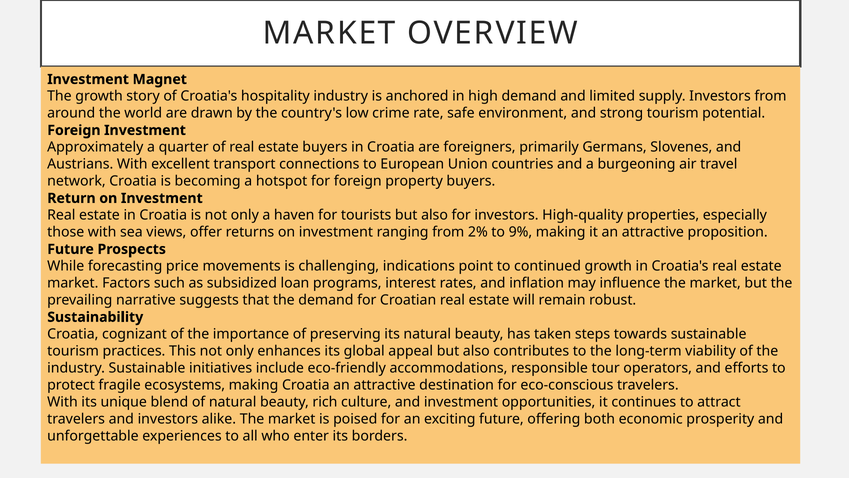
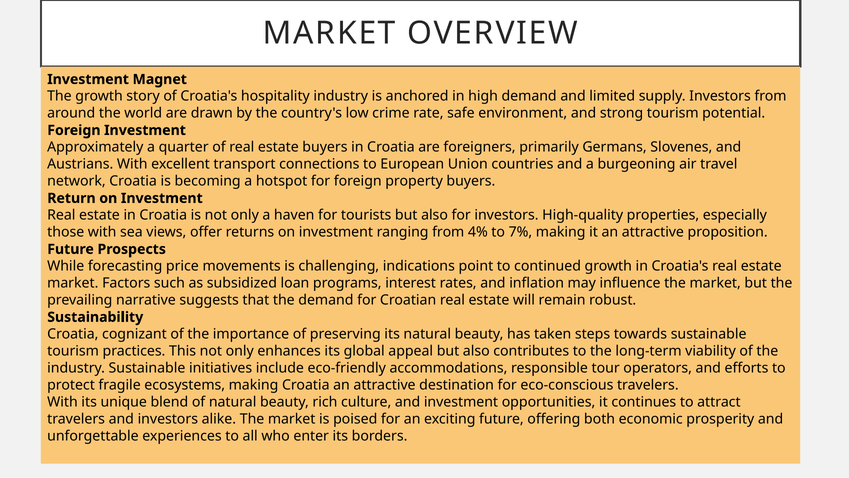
2%: 2% -> 4% (478, 232)
9%: 9% -> 7% (520, 232)
